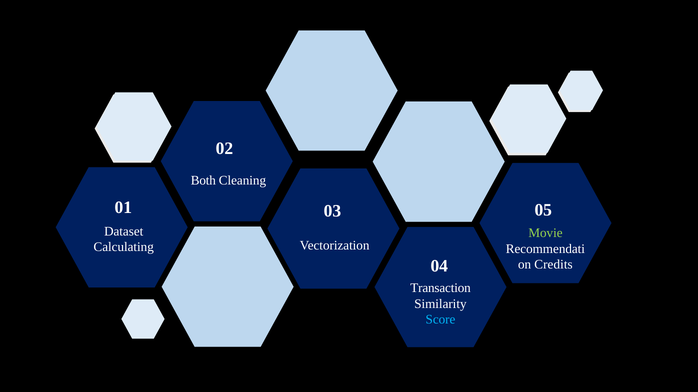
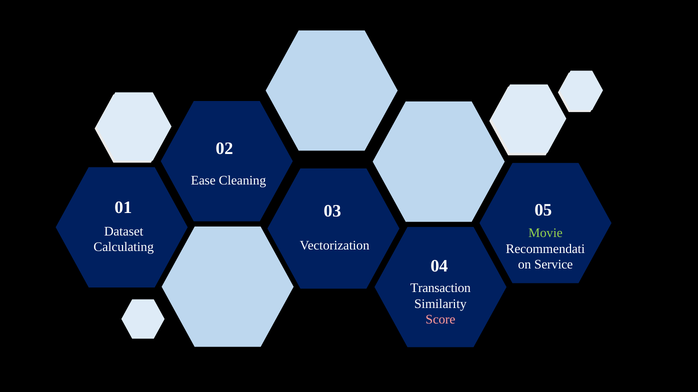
Both: Both -> Ease (203, 180)
Credits: Credits -> Service (554, 265)
Score colour: light blue -> pink (440, 320)
